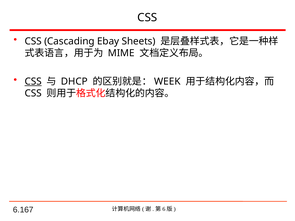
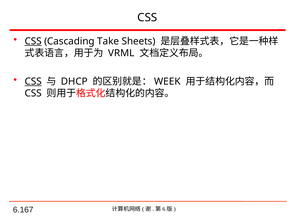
CSS underline: none -> present (33, 41)
Ebay: Ebay -> Take (108, 41)
MIME: MIME -> VRML (121, 53)
